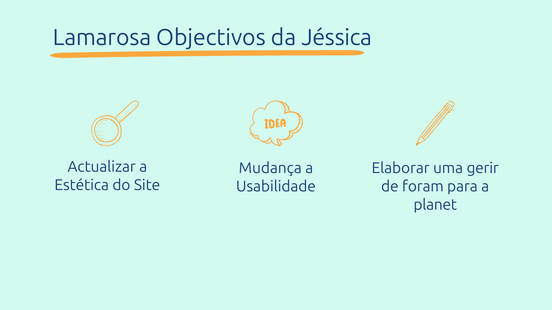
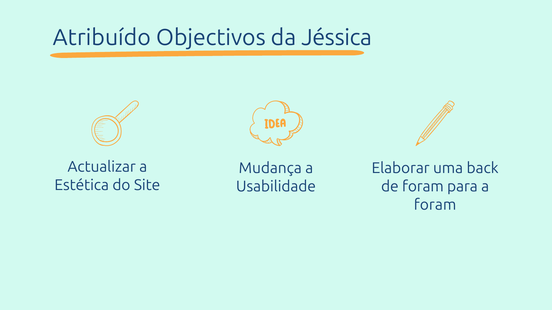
Lamarosa: Lamarosa -> Atribuído (102, 38)
gerir: gerir -> back (483, 168)
planet: planet -> foram (435, 205)
